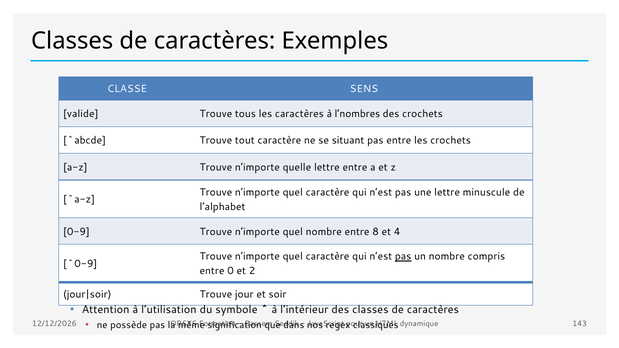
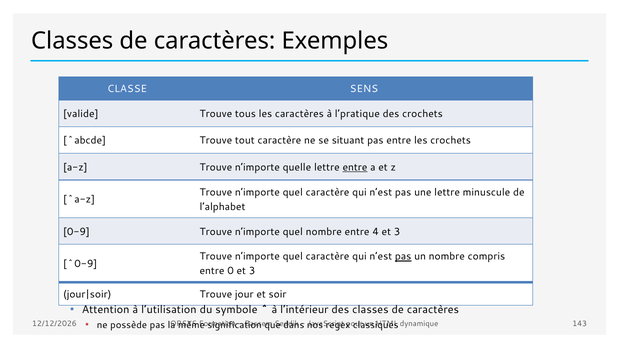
l’nombres: l’nombres -> l’pratique (357, 114)
entre underline: none -> present (355, 167)
8: 8 -> 4 (376, 232)
4: 4 -> 3 (397, 232)
0 et 2: 2 -> 3 (252, 271)
